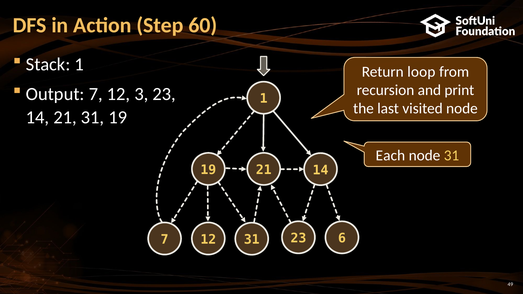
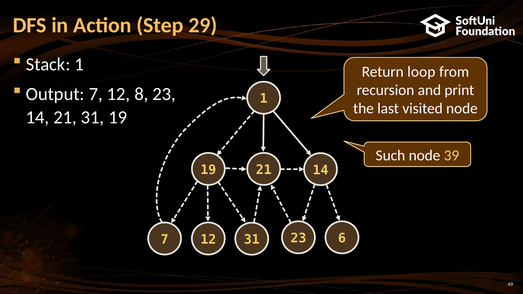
60: 60 -> 29 (203, 25)
3: 3 -> 8 (141, 94)
Each: Each -> Such (390, 155)
node 31: 31 -> 39 (451, 155)
